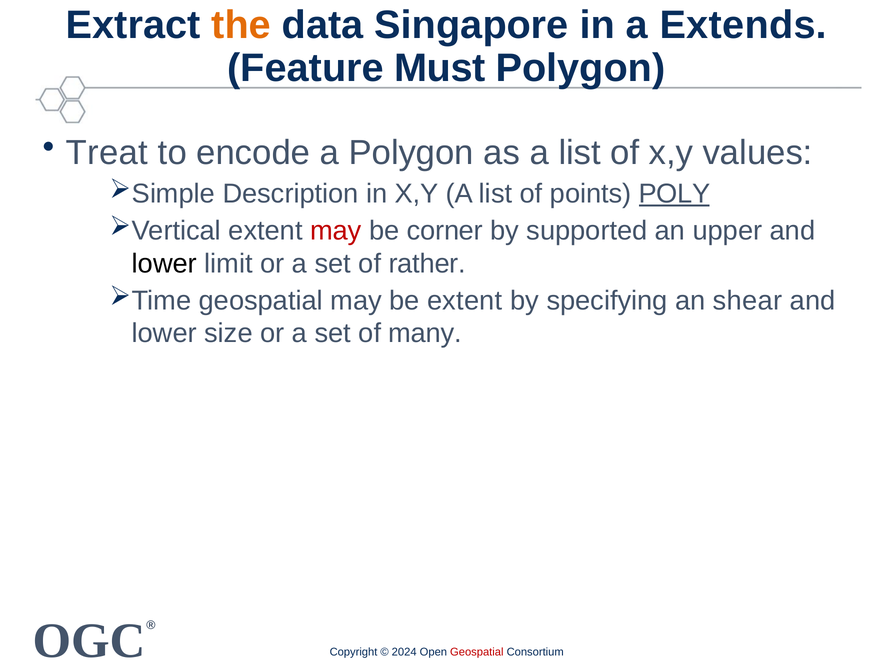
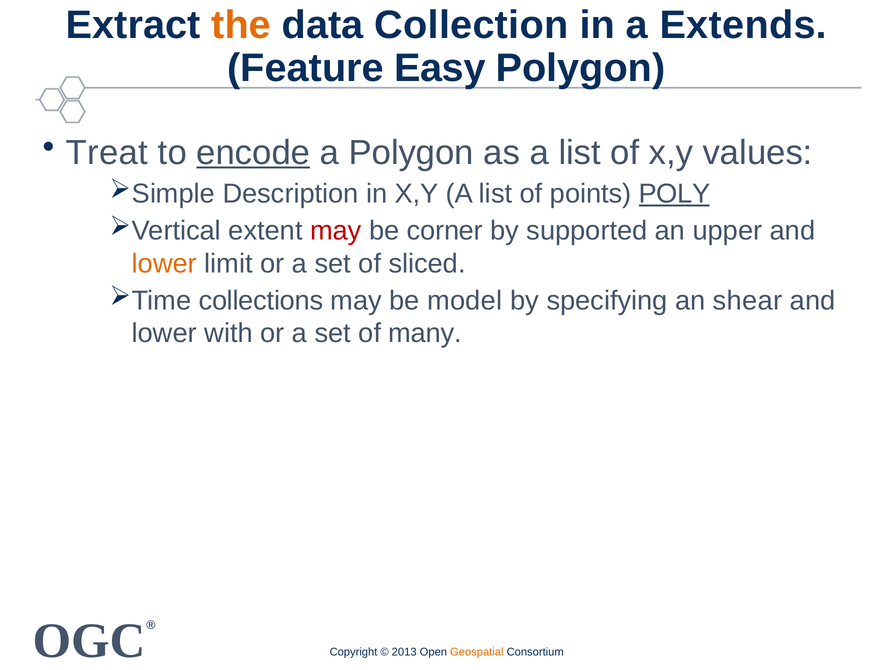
Singapore: Singapore -> Collection (471, 25)
Must: Must -> Easy (440, 68)
encode underline: none -> present (253, 153)
lower colour: black -> orange (164, 264)
rather: rather -> sliced (427, 264)
geospatial: geospatial -> collections (261, 301)
be extent: extent -> model (465, 301)
size: size -> with (229, 333)
2024: 2024 -> 2013 (404, 652)
Geospatial colour: red -> orange (477, 652)
